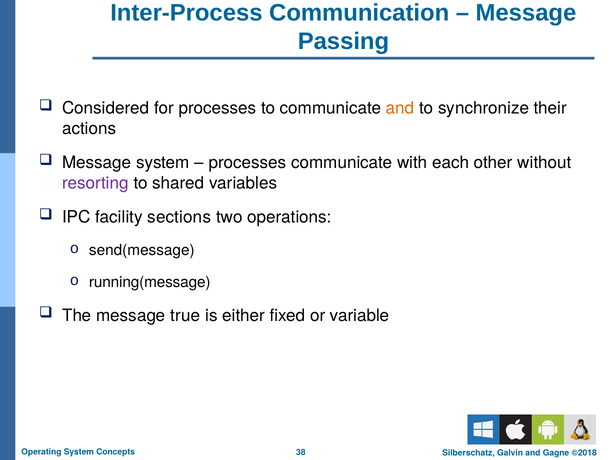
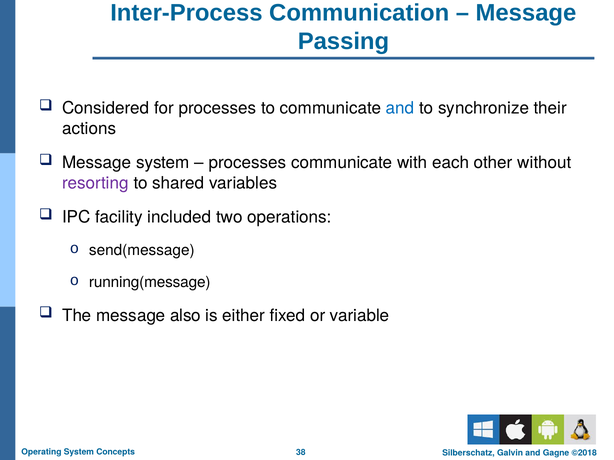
and colour: orange -> blue (400, 108)
sections: sections -> included (179, 218)
true: true -> also (186, 316)
